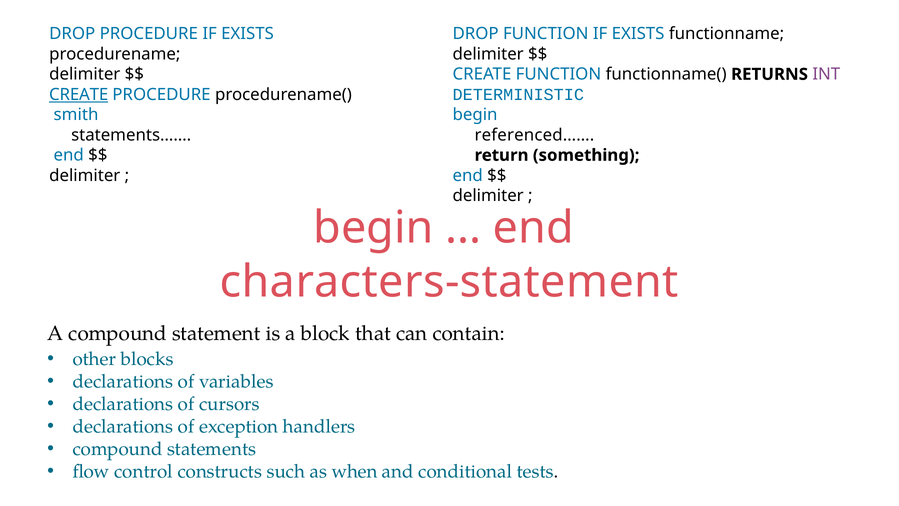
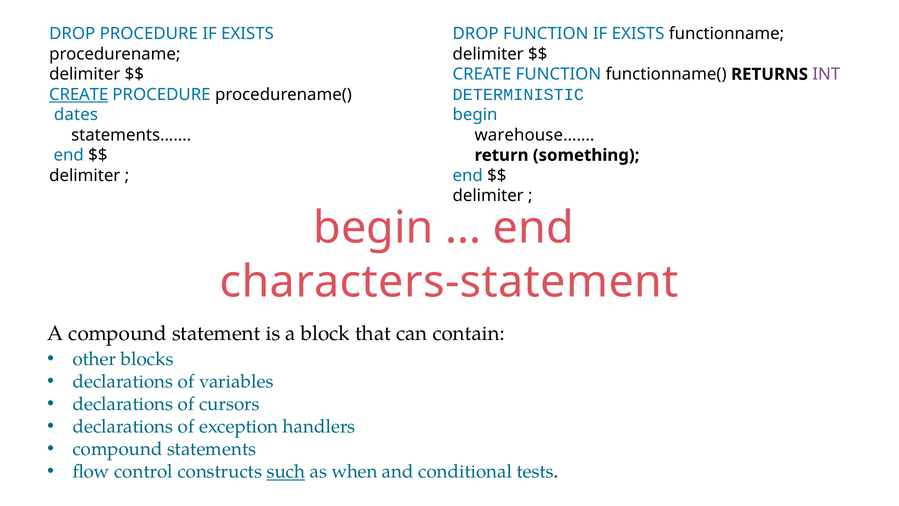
smith: smith -> dates (76, 115)
referenced……: referenced…… -> warehouse…… (535, 135)
such underline: none -> present (286, 471)
